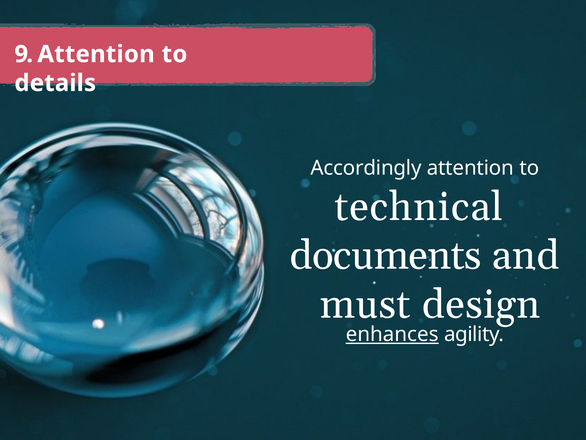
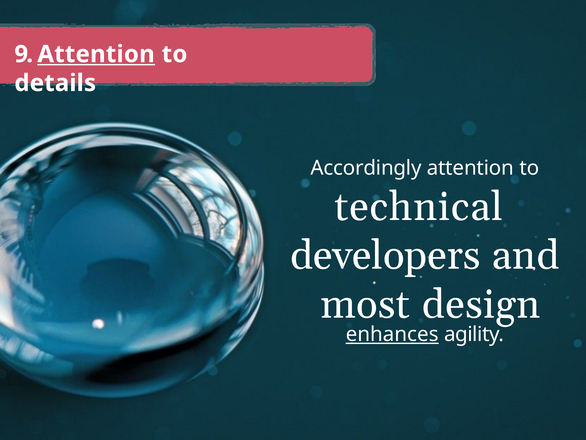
Attention underline: none -> present (96, 54)
documents: documents -> developers (385, 255)
must: must -> most (365, 304)
